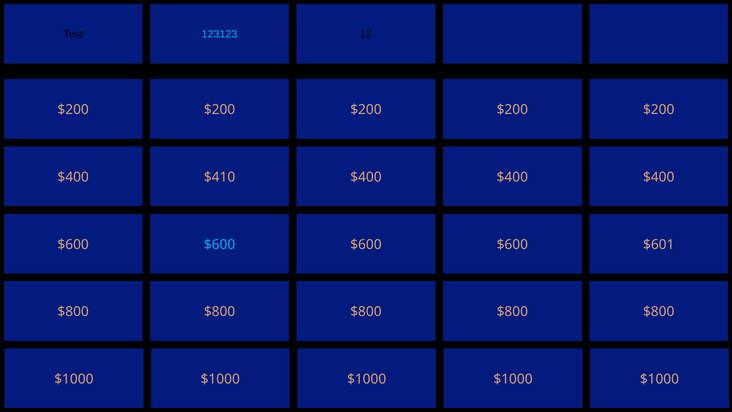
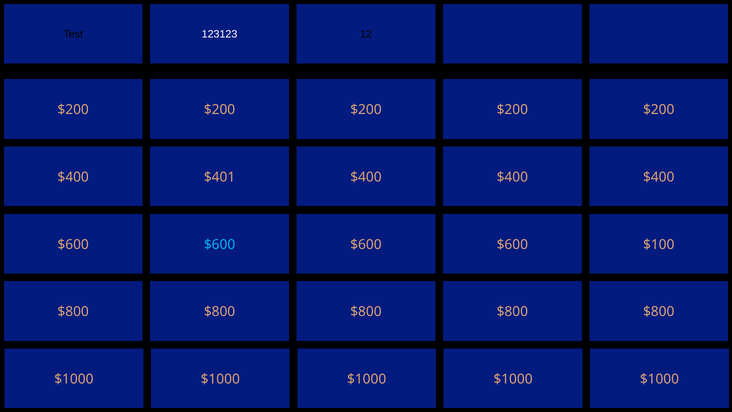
123123 colour: light blue -> white (220, 34)
$410: $410 -> $401 (220, 177)
$601: $601 -> $100 (659, 244)
